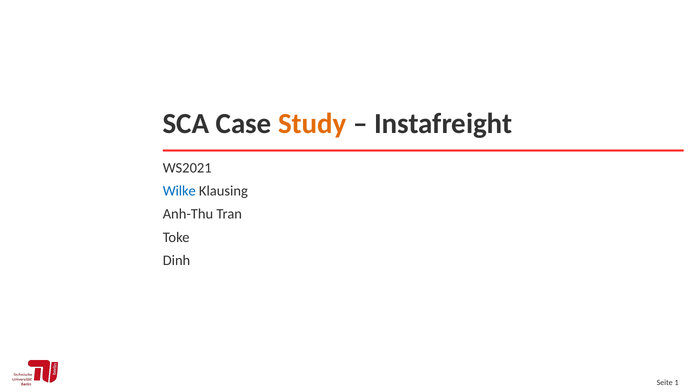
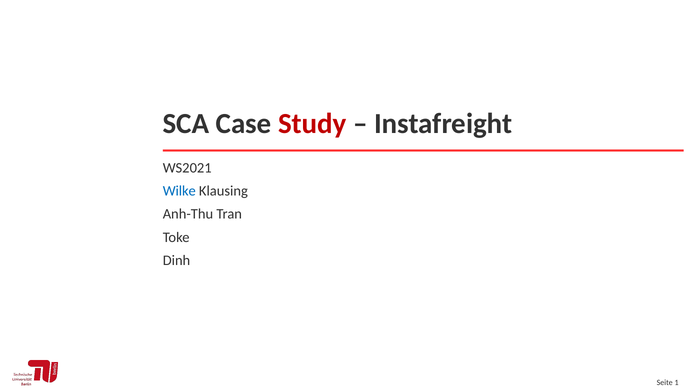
Study colour: orange -> red (312, 123)
